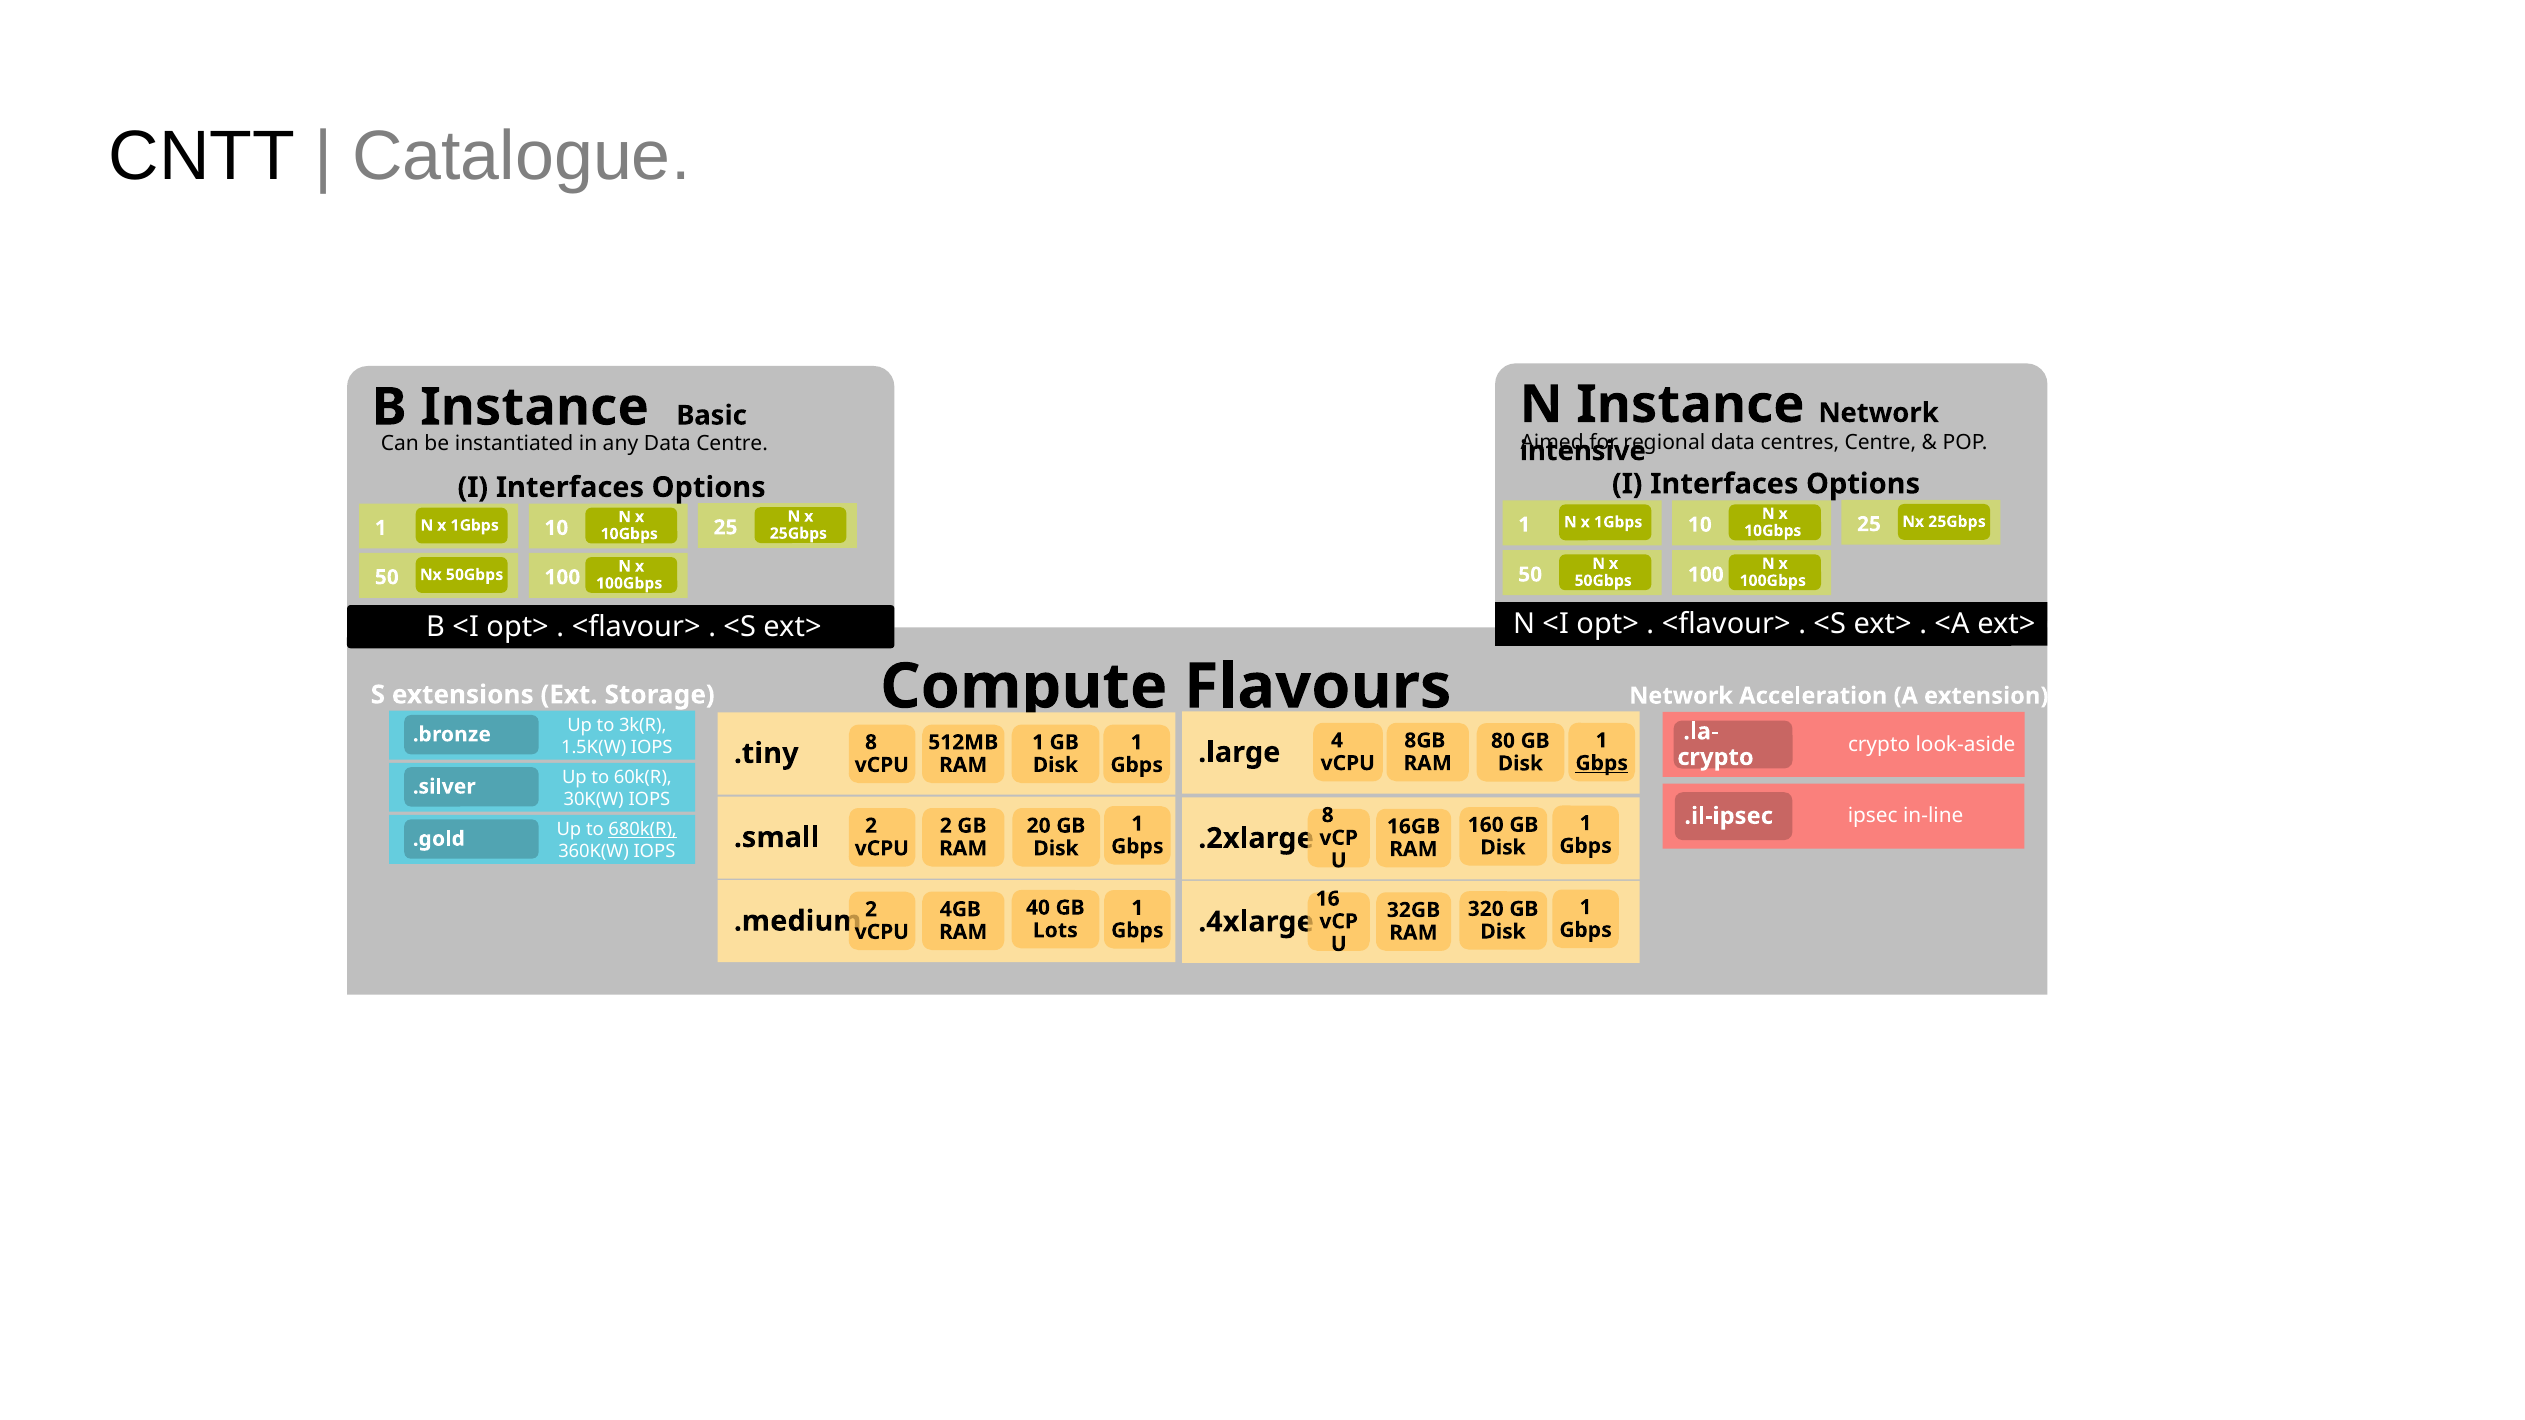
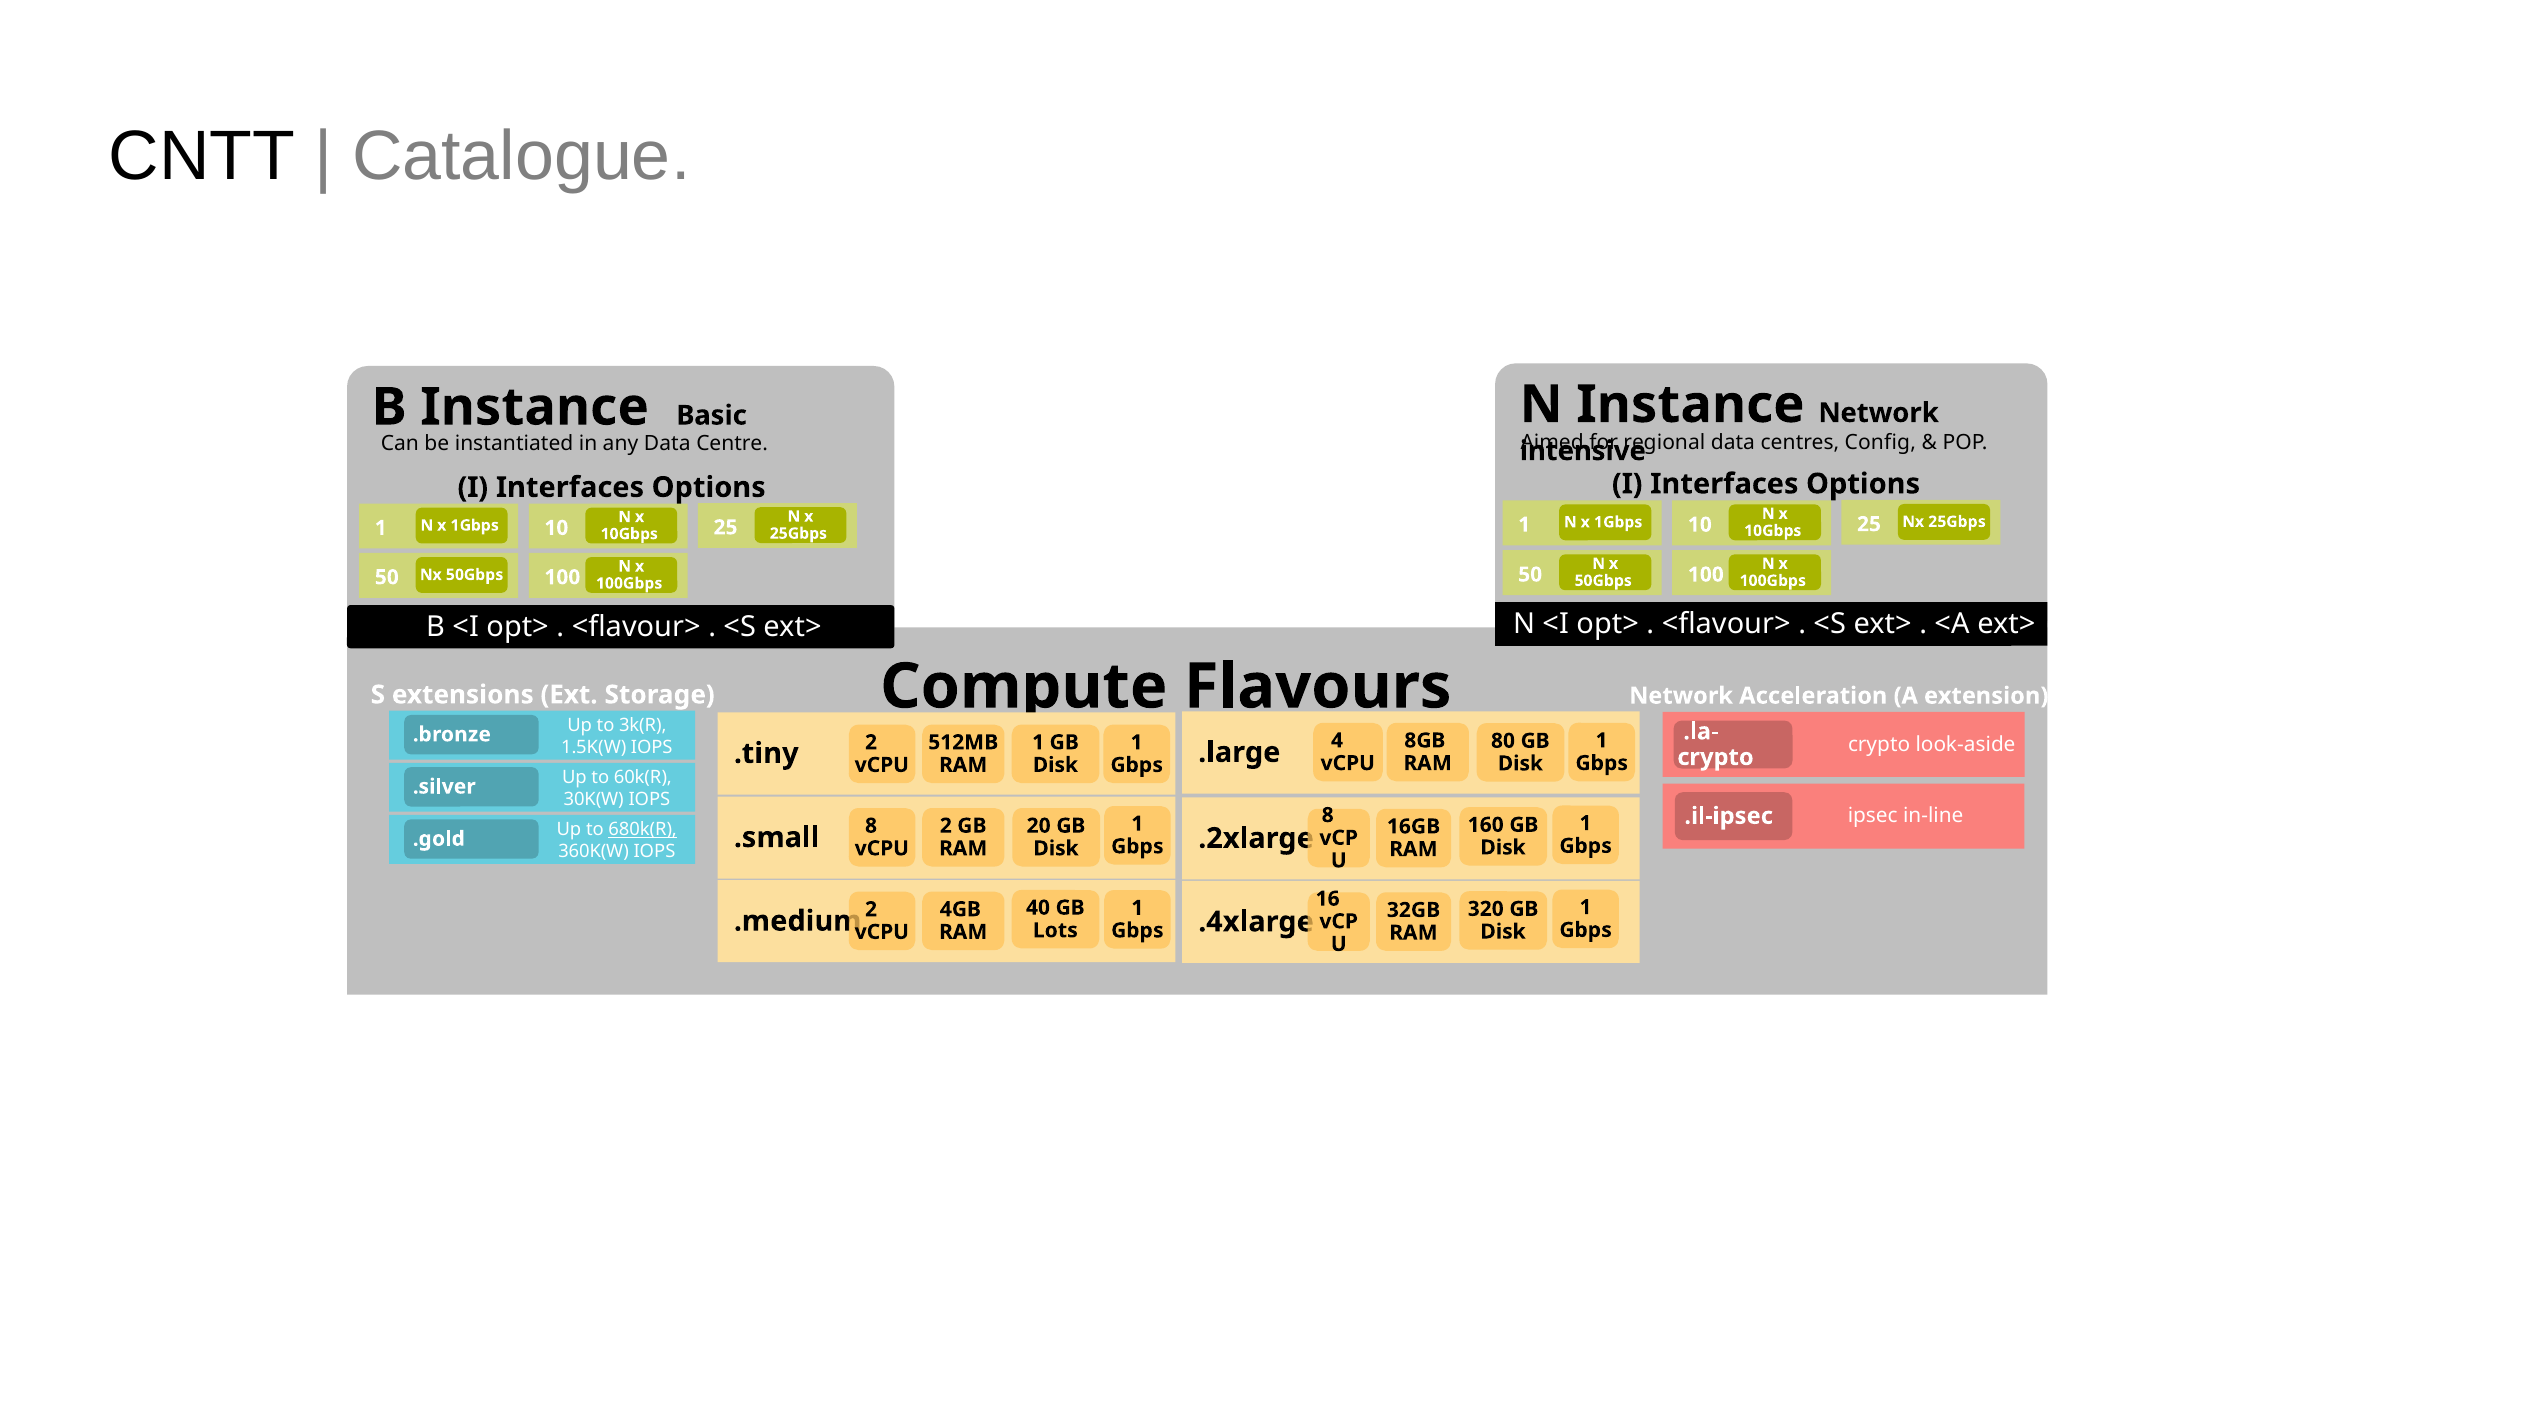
centres Centre: Centre -> Config (1880, 442)
.tiny 8: 8 -> 2 (871, 743)
Gbps underline: present -> none (1602, 763)
.small 2: 2 -> 8 (871, 826)
